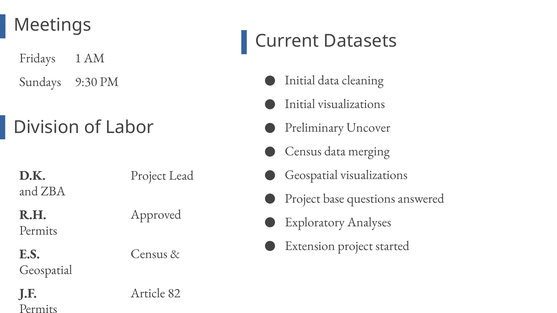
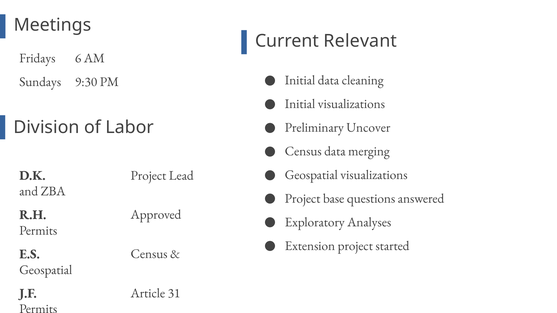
Datasets: Datasets -> Relevant (360, 41)
1: 1 -> 6 (78, 58)
82: 82 -> 31 (174, 293)
